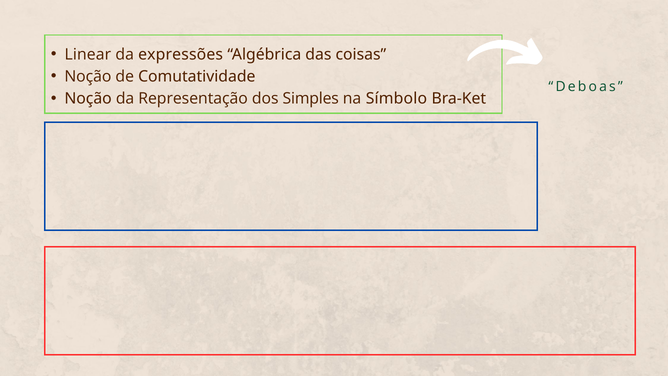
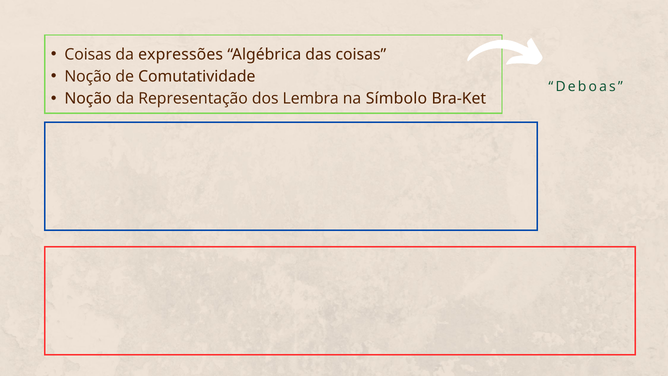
Linear: Linear -> Coisas (88, 54)
Simples: Simples -> Lembra (311, 99)
